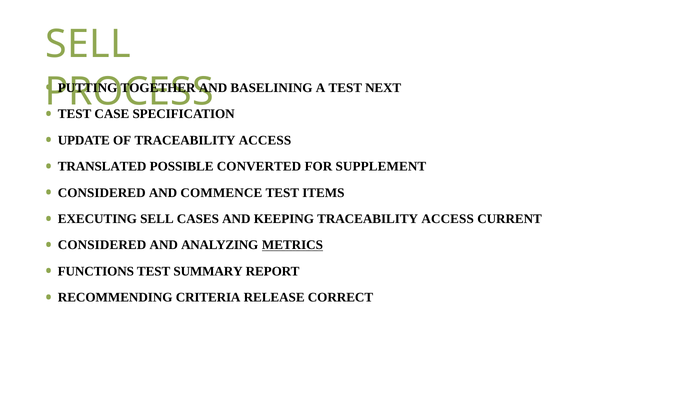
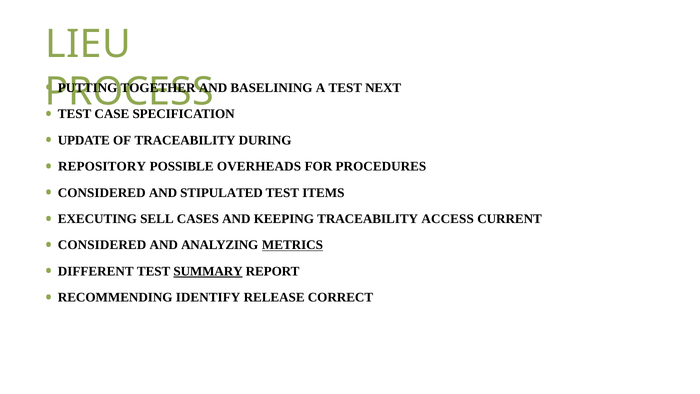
SELL: SELL -> LIEU (88, 44)
OF TRACEABILITY ACCESS: ACCESS -> DURING (265, 140)
TRANSLATED: TRANSLATED -> REPOSITORY (102, 166)
CONVERTED: CONVERTED -> OVERHEADS (259, 166)
SUPPLEMENT: SUPPLEMENT -> PROCEDURES (381, 166)
COMMENCE: COMMENCE -> STIPULATED (222, 193)
FUNCTIONS: FUNCTIONS -> DIFFERENT (96, 271)
SUMMARY underline: none -> present (208, 271)
CRITERIA: CRITERIA -> IDENTIFY (208, 297)
